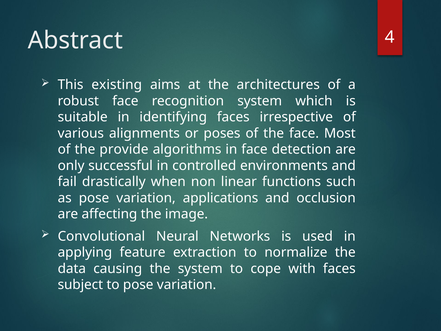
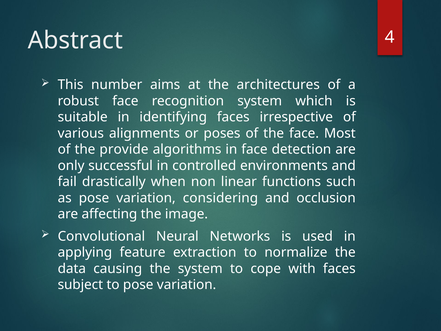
existing: existing -> number (117, 85)
applications: applications -> considering (220, 198)
